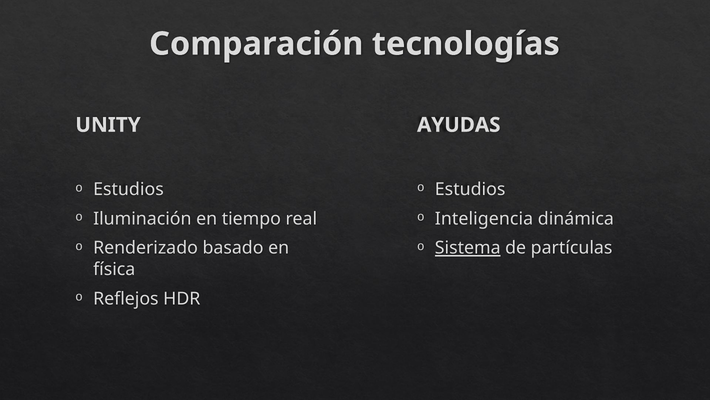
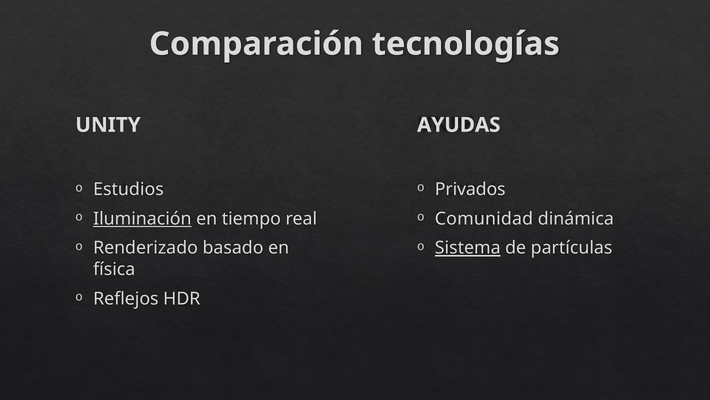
Estudios: Estudios -> Privados (470, 189)
Iluminación underline: none -> present (142, 218)
Inteligencia: Inteligencia -> Comunidad (484, 218)
